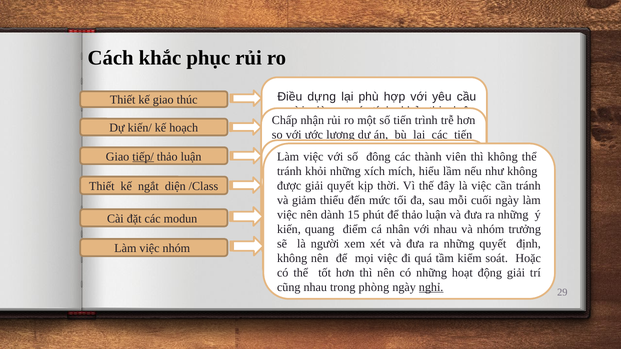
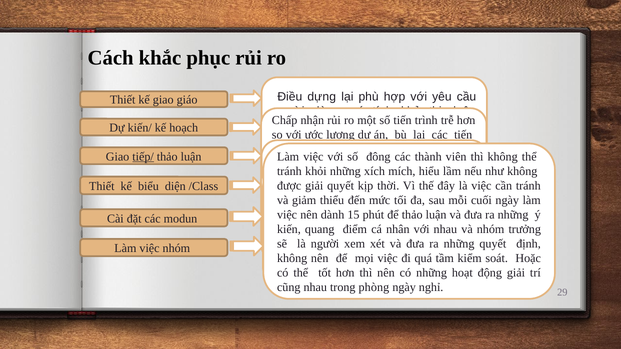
thúc: thúc -> giáo (187, 100)
ngắt: ngắt -> biểu (148, 186)
nghỉ underline: present -> none (431, 287)
